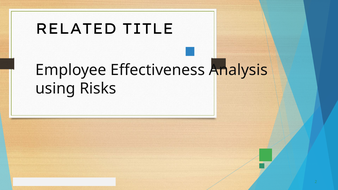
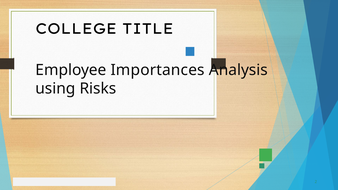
RELATED: RELATED -> COLLEGE (76, 29)
Effectiveness: Effectiveness -> Importances (158, 70)
